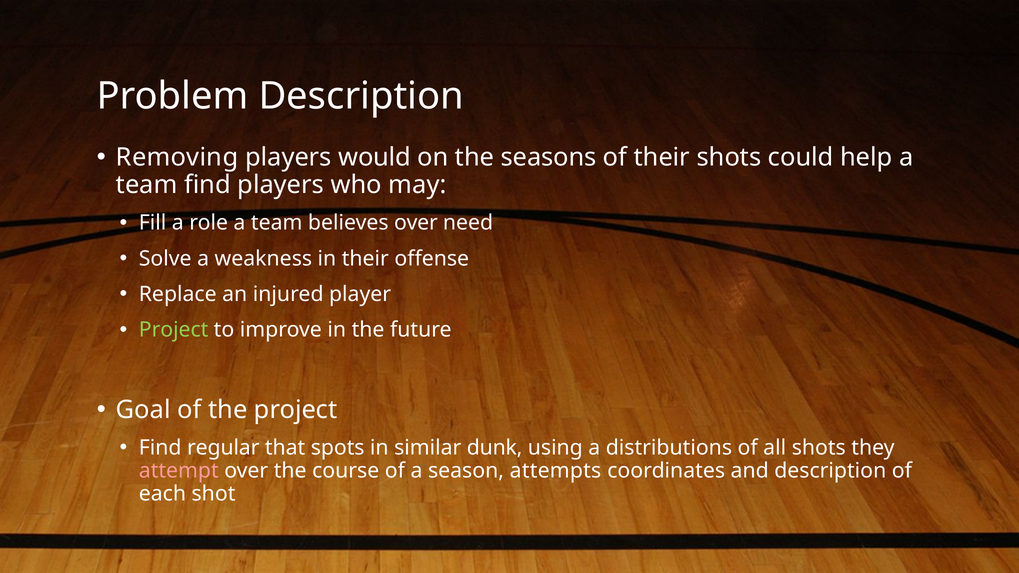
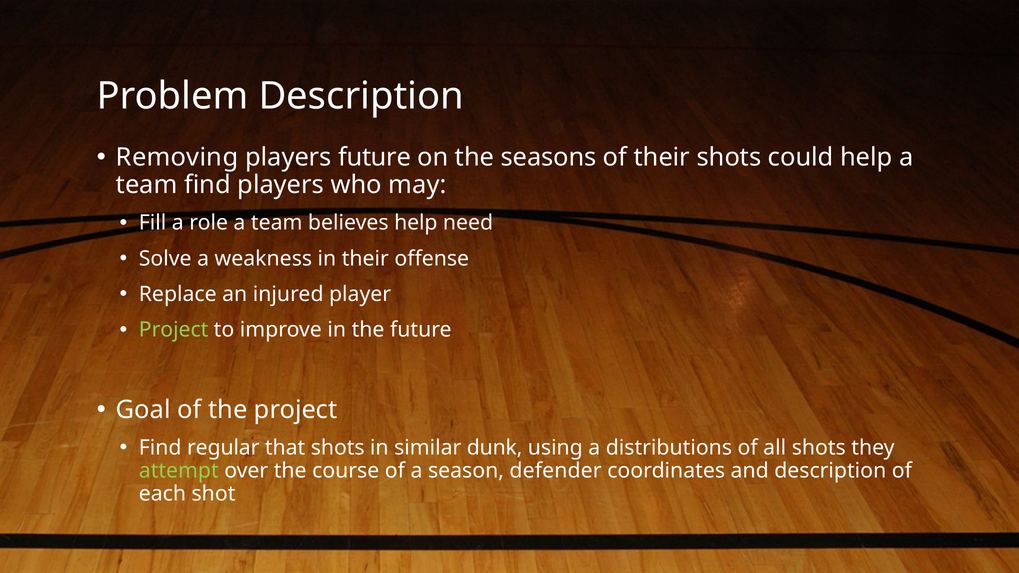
players would: would -> future (375, 158)
believes over: over -> help (416, 223)
that spots: spots -> shots (338, 448)
attempt colour: pink -> light green (179, 471)
attempts: attempts -> defender (556, 471)
